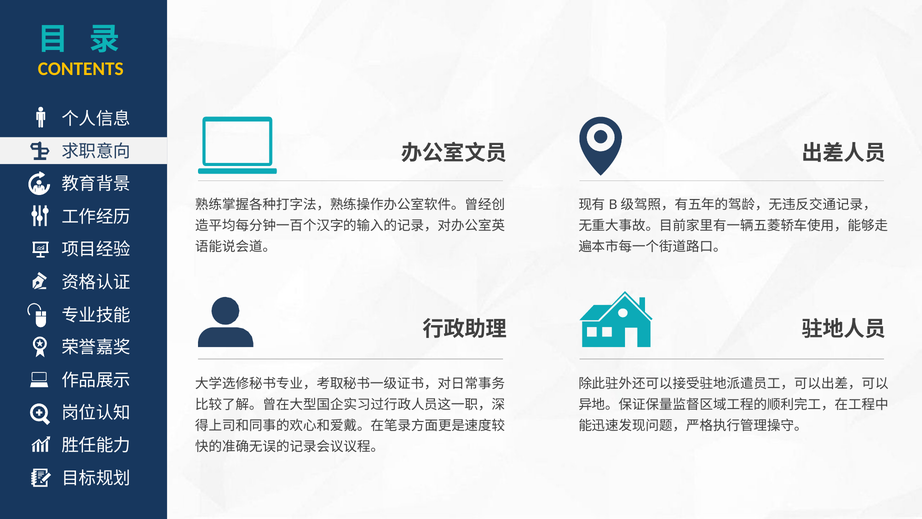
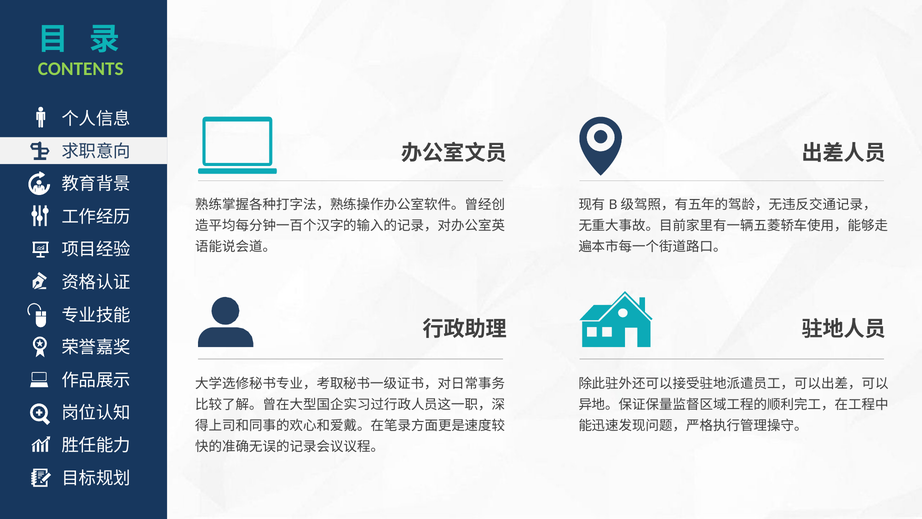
CONTENTS colour: yellow -> light green (81, 69)
